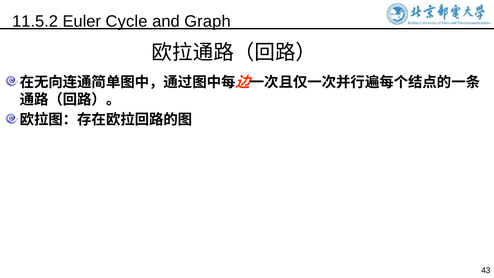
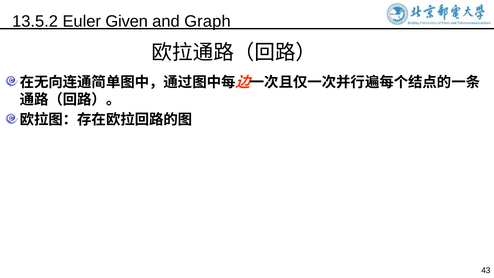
11.5.2: 11.5.2 -> 13.5.2 (35, 21)
Cycle: Cycle -> Given (127, 21)
